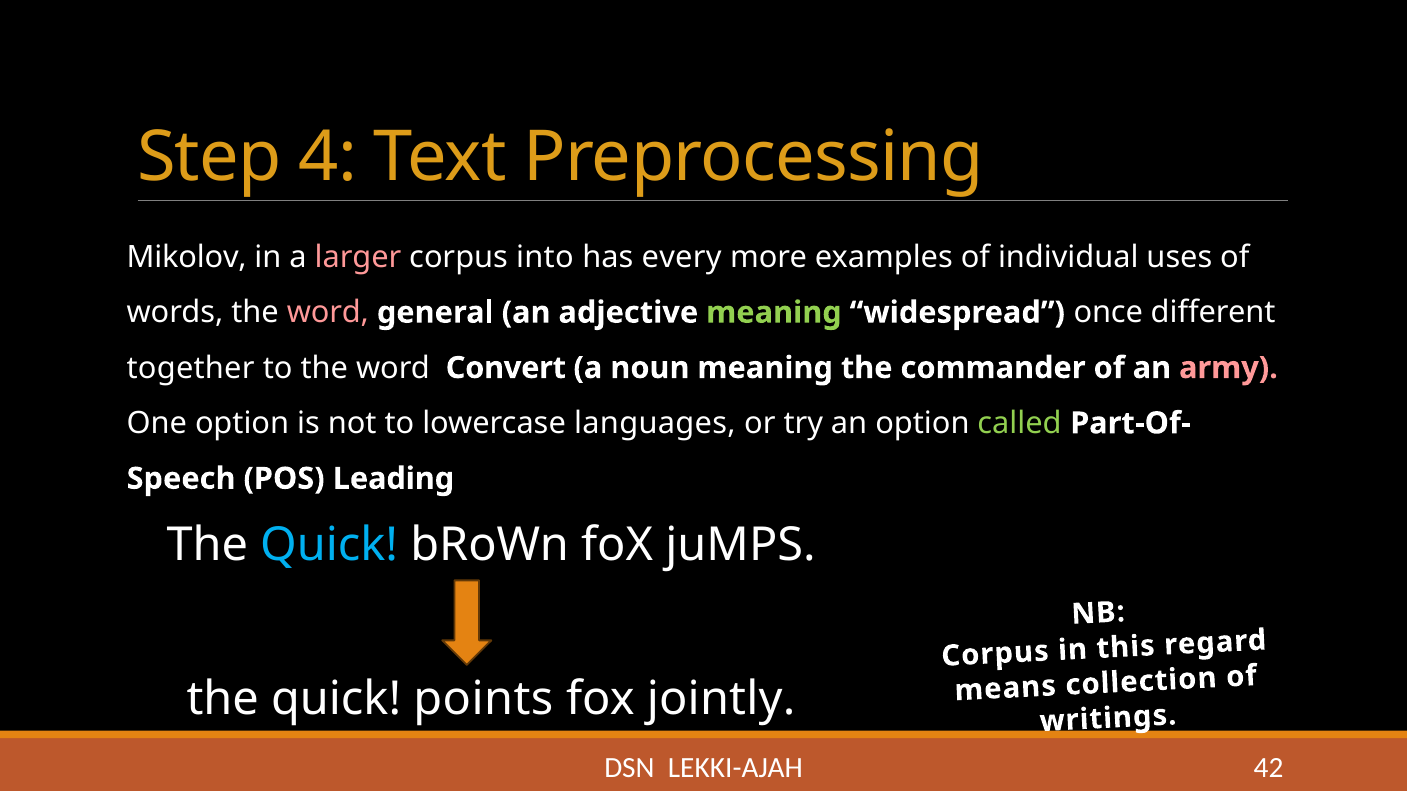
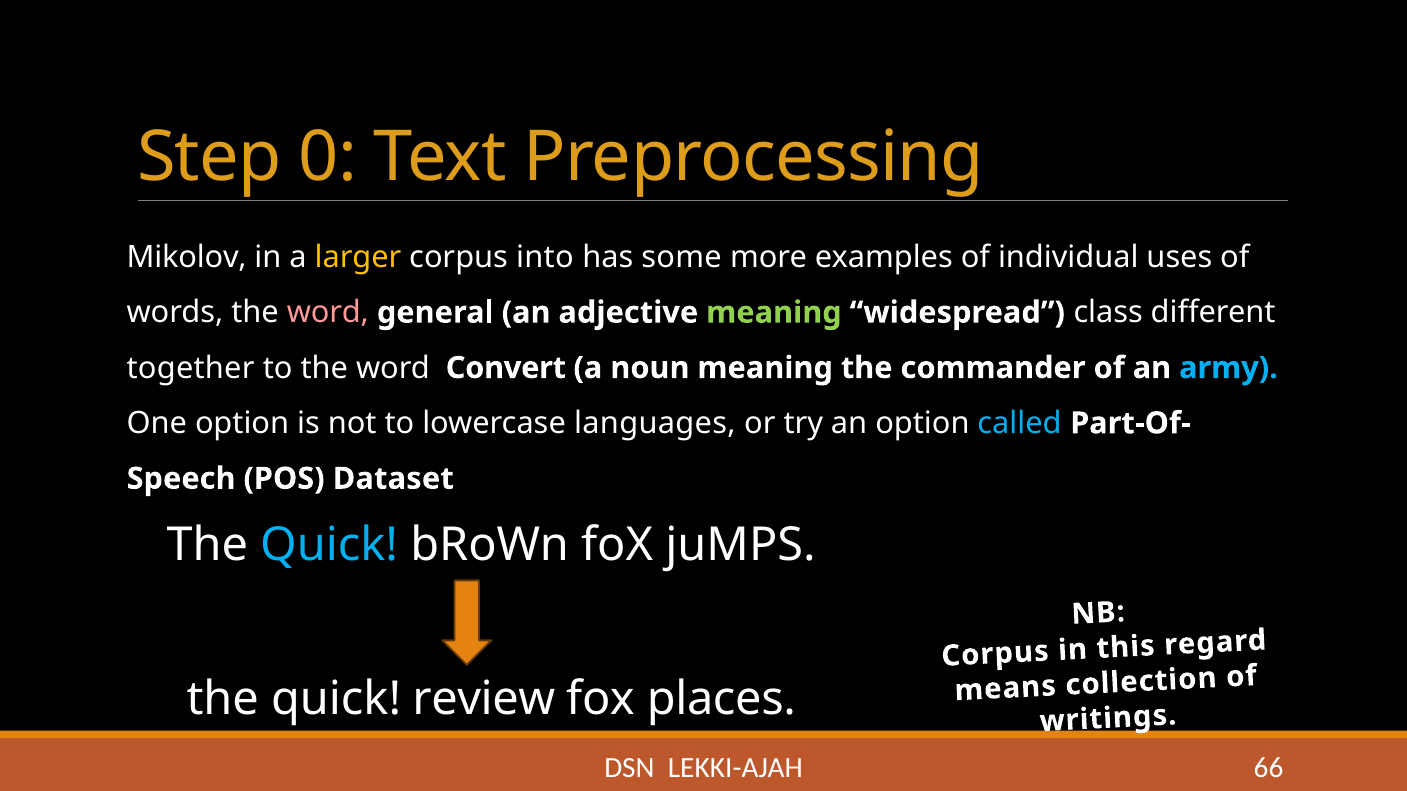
4: 4 -> 0 (328, 158)
larger colour: pink -> yellow (358, 257)
every: every -> some (682, 257)
once: once -> class (1108, 313)
army colour: pink -> light blue (1228, 368)
called colour: light green -> light blue (1020, 423)
Leading: Leading -> Dataset (393, 479)
points: points -> review (484, 699)
jointly: jointly -> places (721, 699)
42: 42 -> 66 (1269, 768)
